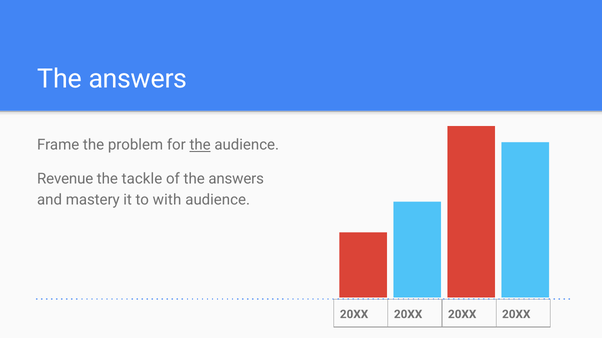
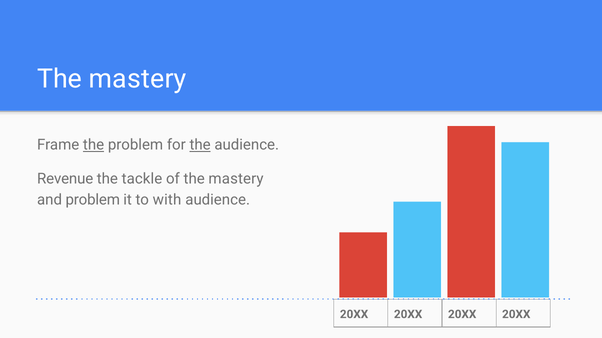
answers: answers -> mastery (138, 79)
the underline: none -> present (94, 145)
of the answers: answers -> mastery (236, 179)
and mastery: mastery -> problem (93, 200)
